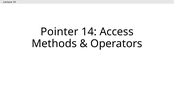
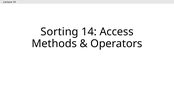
Pointer: Pointer -> Sorting (59, 32)
